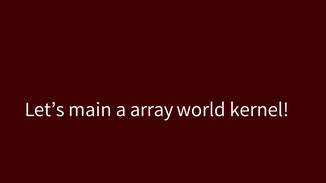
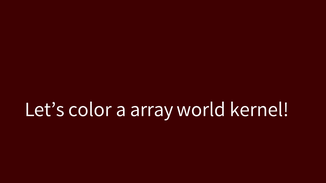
main: main -> color (90, 110)
